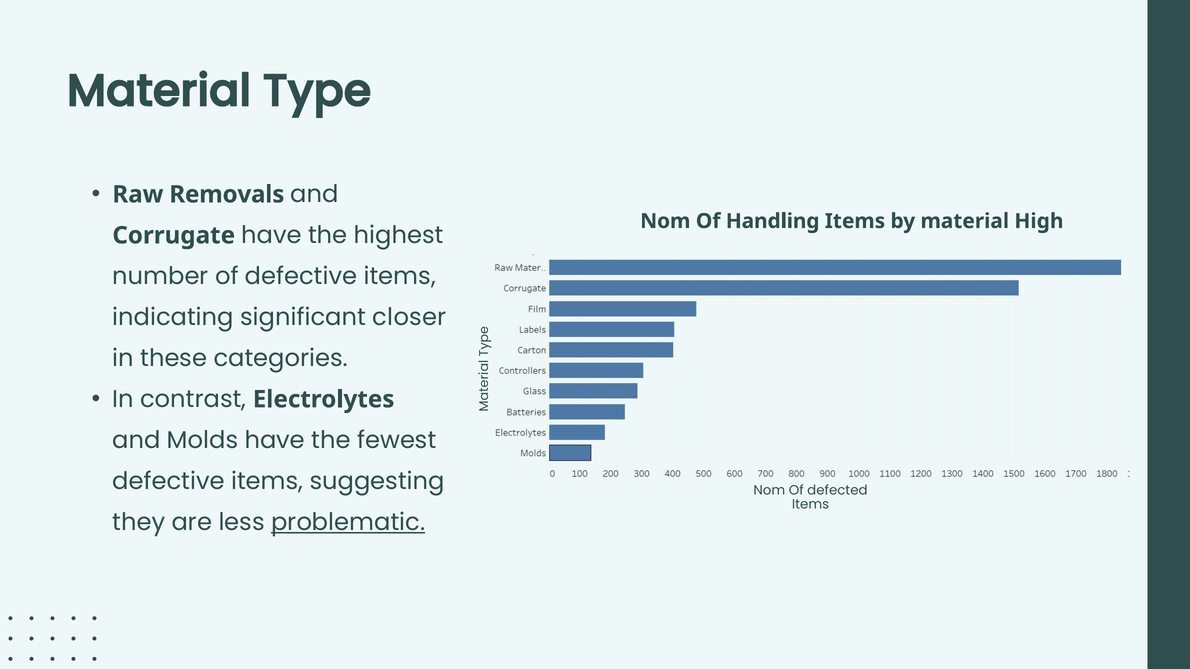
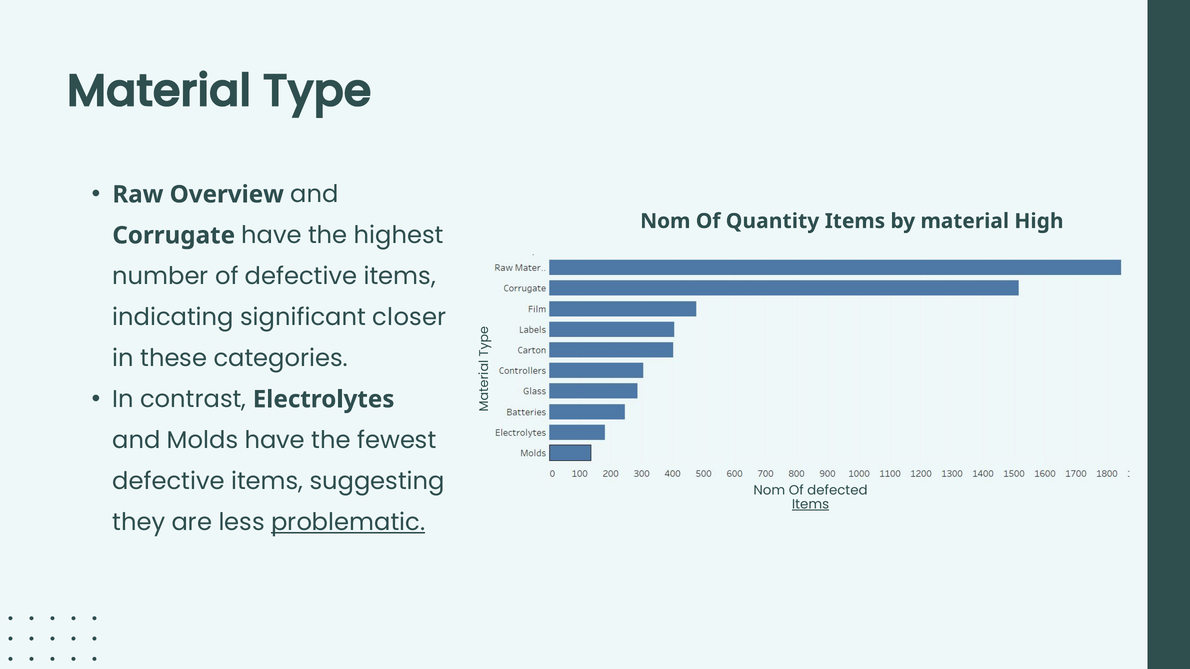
Removals: Removals -> Overview (227, 195)
Handling: Handling -> Quantity (773, 221)
Items underline: none -> present (811, 505)
